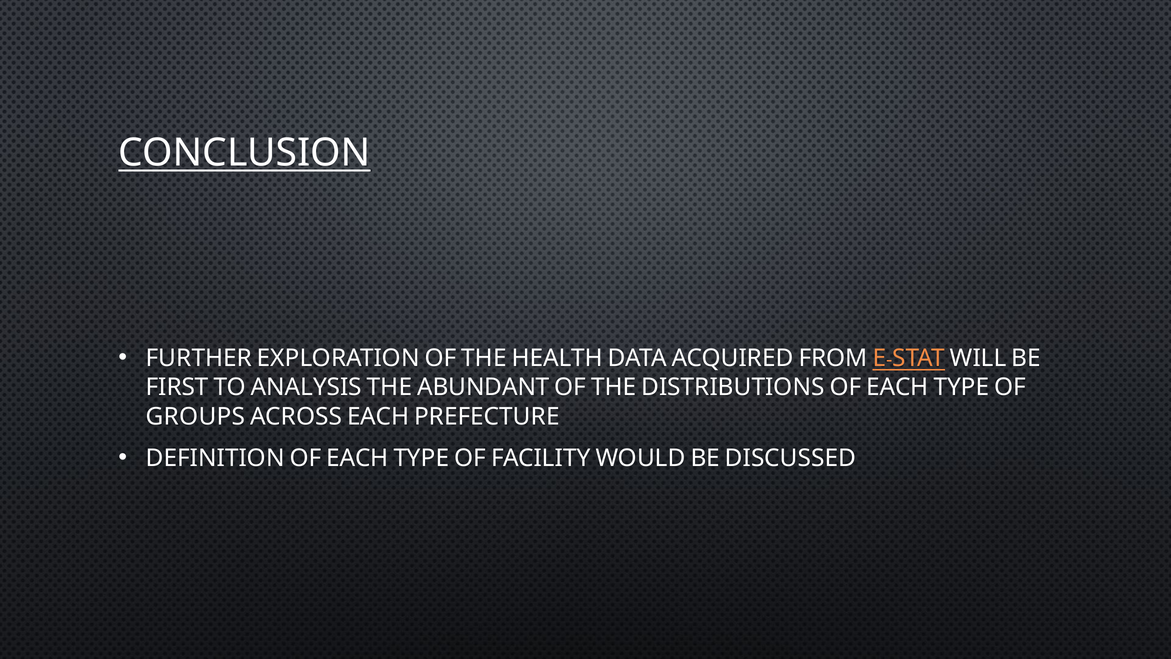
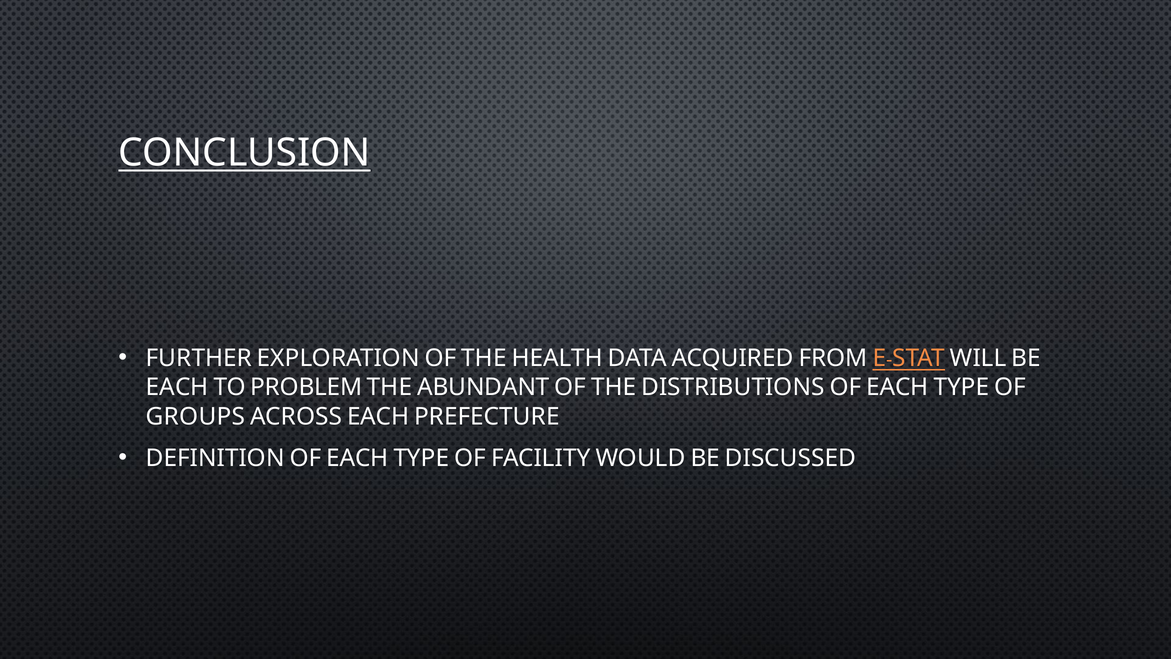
FIRST: FIRST -> EACH (177, 387)
ANALYSIS: ANALYSIS -> PROBLEM (306, 387)
